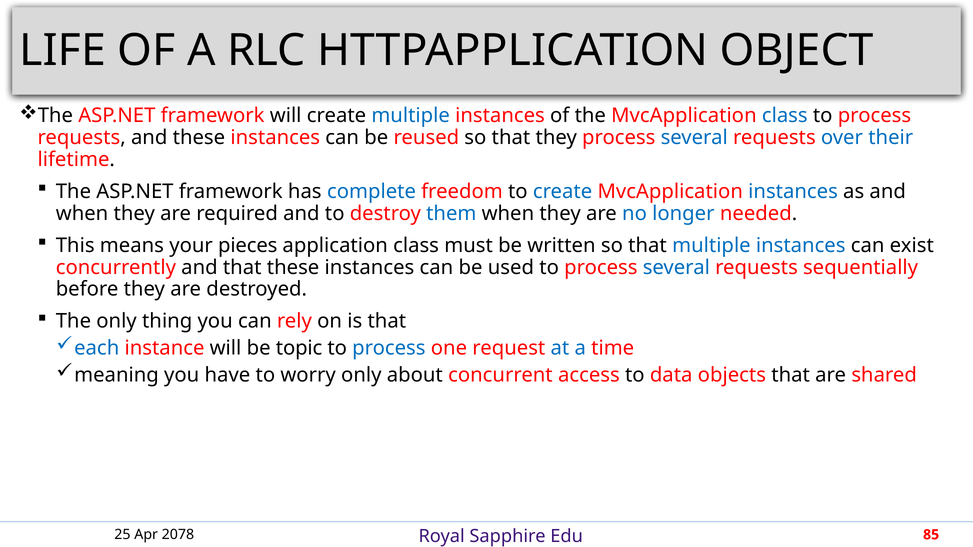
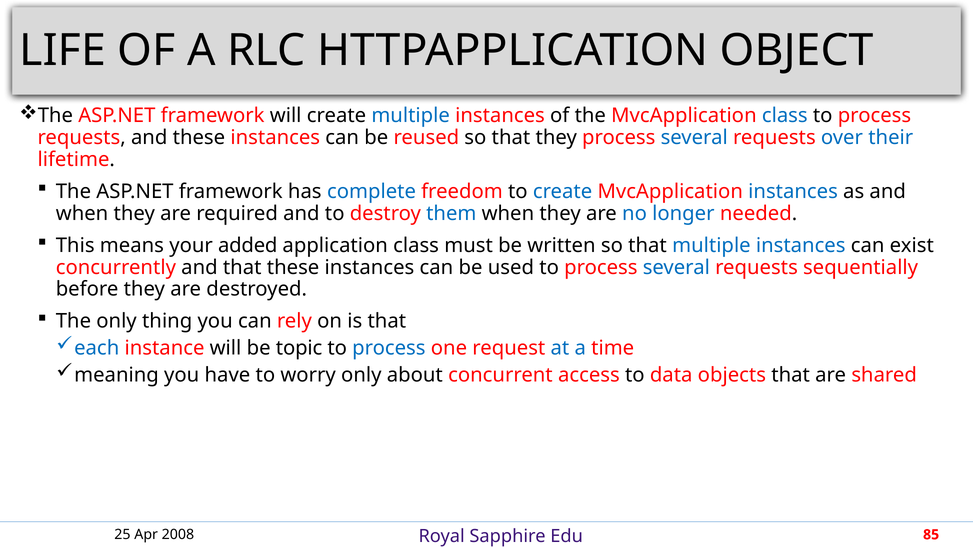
pieces: pieces -> added (248, 246)
2078: 2078 -> 2008 (178, 535)
